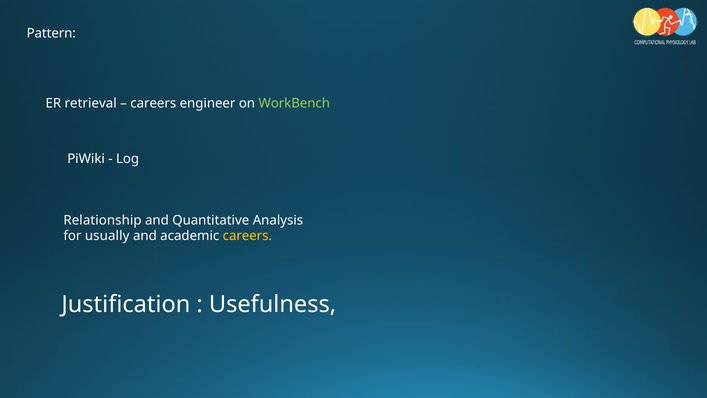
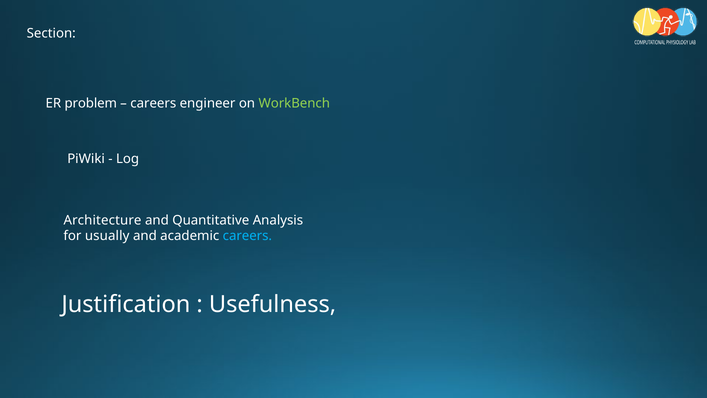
Pattern: Pattern -> Section (51, 33)
retrieval: retrieval -> problem (91, 103)
Relationship: Relationship -> Architecture (103, 220)
careers colour: yellow -> light blue (247, 236)
